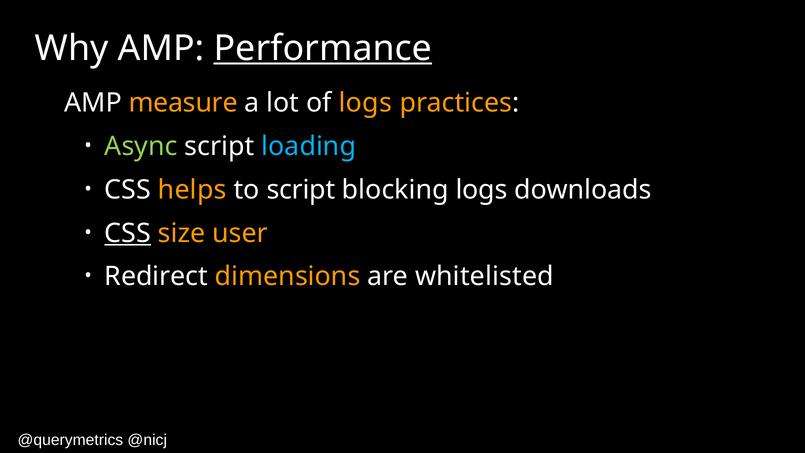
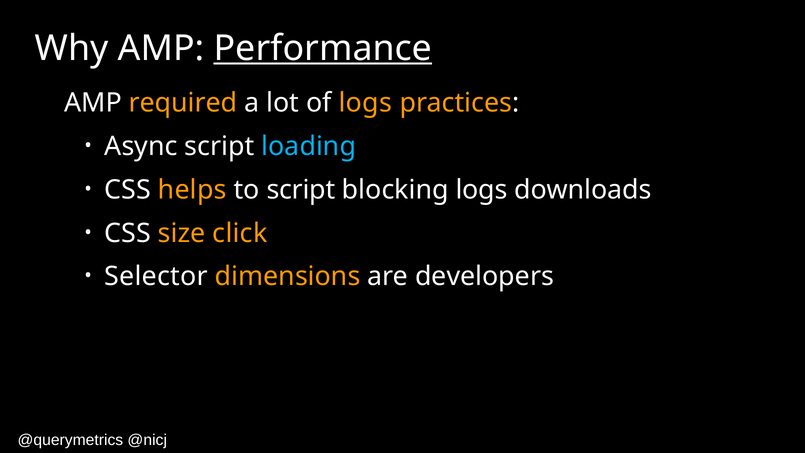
measure: measure -> required (183, 103)
Async colour: light green -> white (141, 146)
CSS underline: present -> none (128, 233)
user: user -> click (240, 233)
Redirect: Redirect -> Selector (156, 276)
whitelisted: whitelisted -> developers (485, 276)
